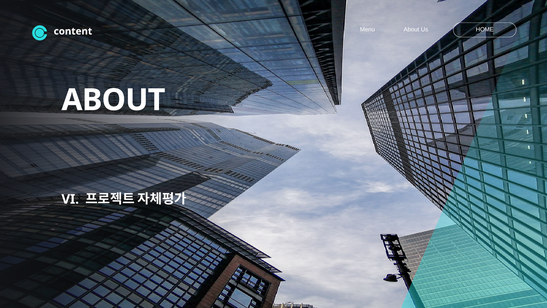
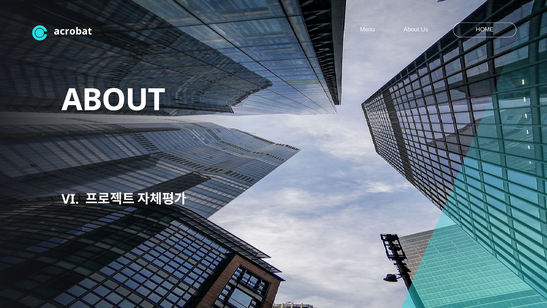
content: content -> acrobat (73, 31)
